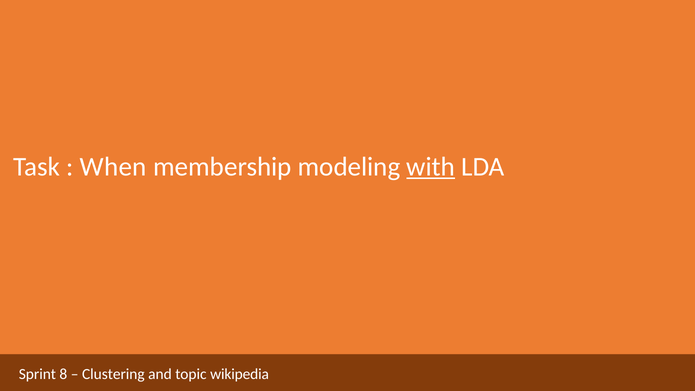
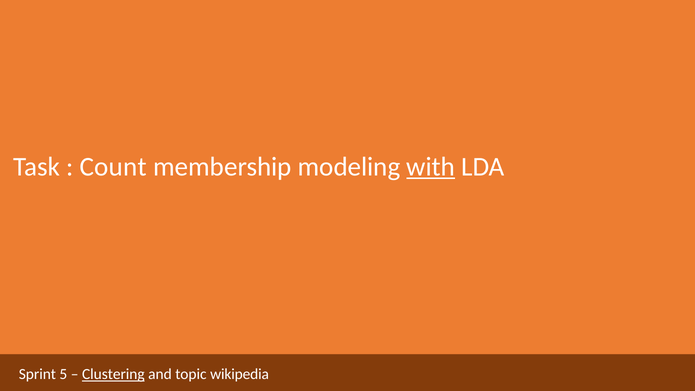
When: When -> Count (113, 167)
8: 8 -> 5 (63, 374)
Clustering underline: none -> present (113, 374)
